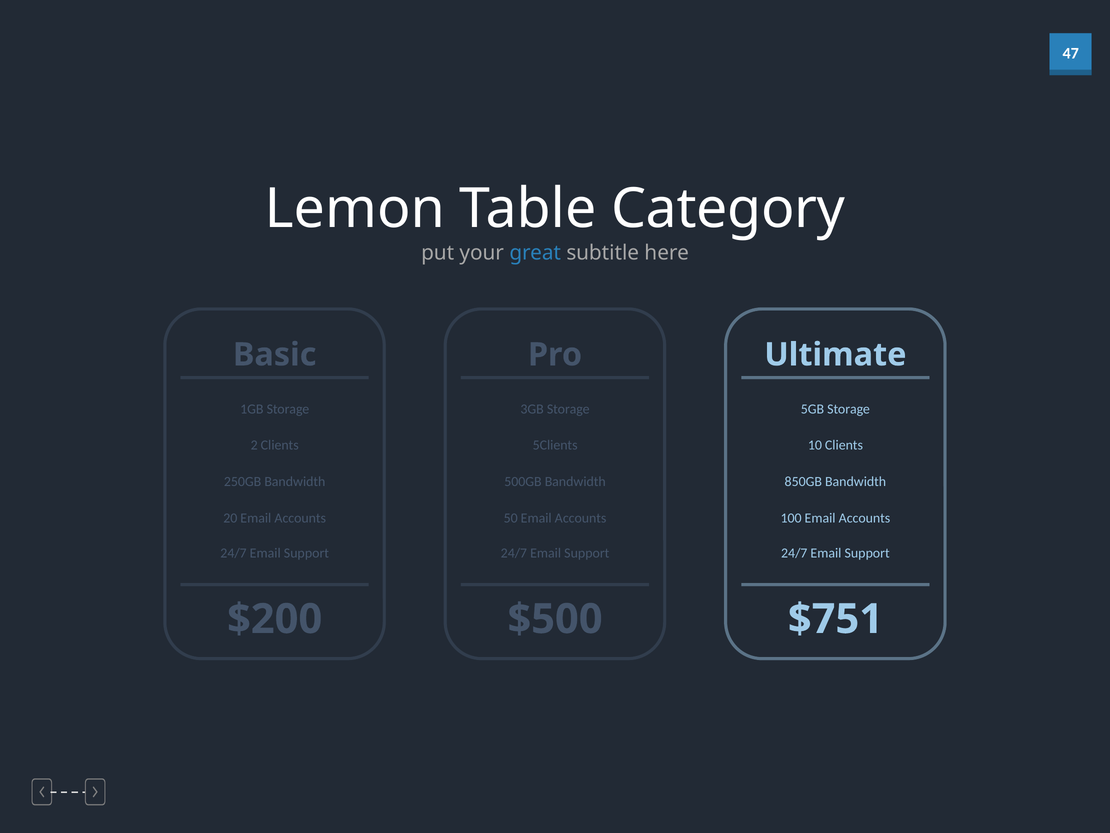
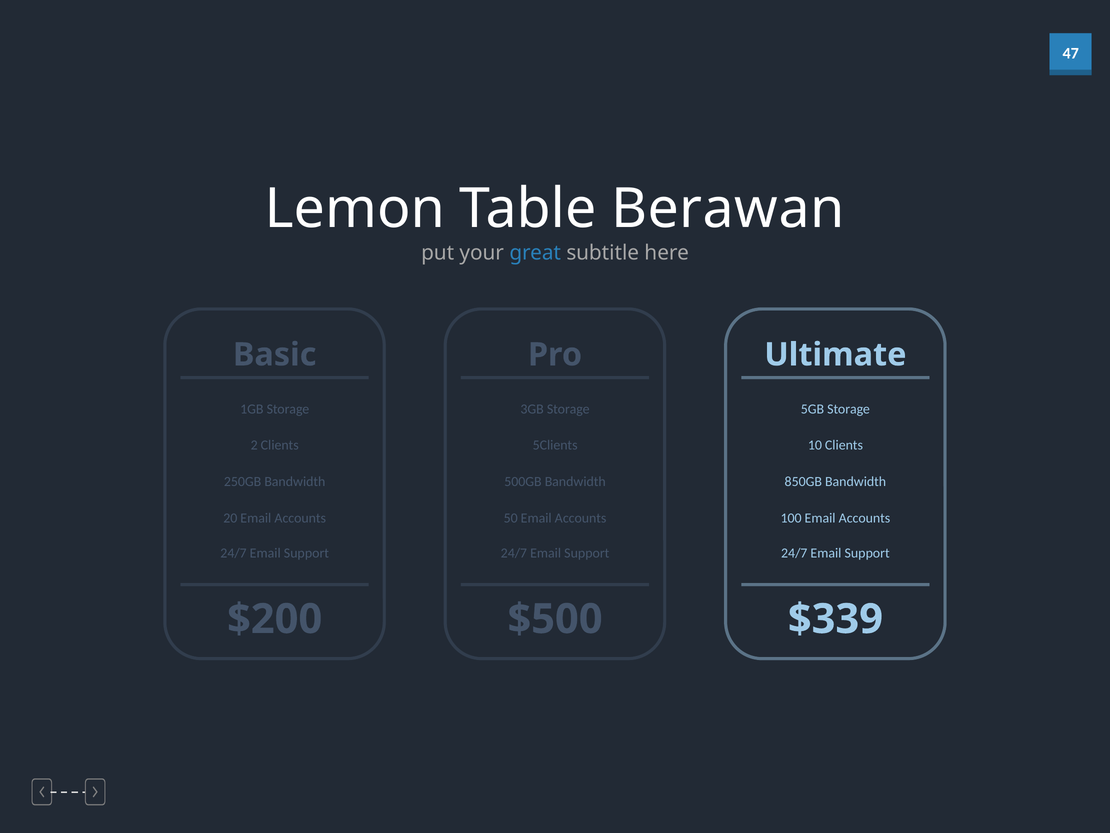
Category: Category -> Berawan (728, 209)
$751: $751 -> $339 (835, 619)
